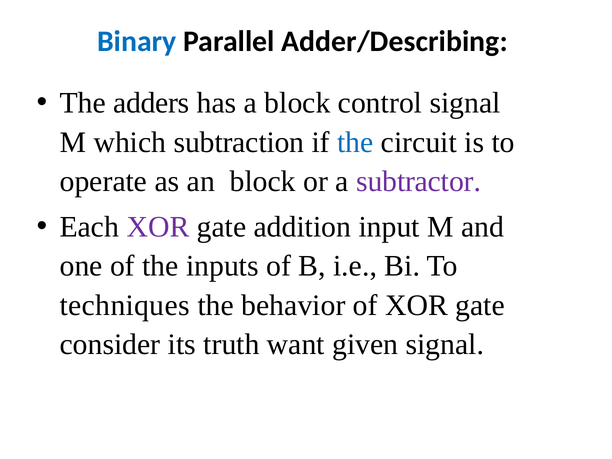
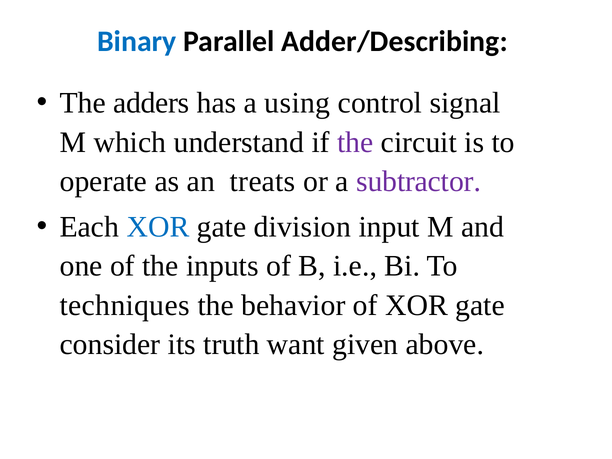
a block: block -> using (297, 103)
subtraction: subtraction -> understand (239, 142)
the colour: blue -> purple (355, 142)
an block: block -> treats (263, 182)
XOR colour: purple -> blue (158, 227)
addition: addition -> division (302, 227)
given signal: signal -> above (445, 345)
